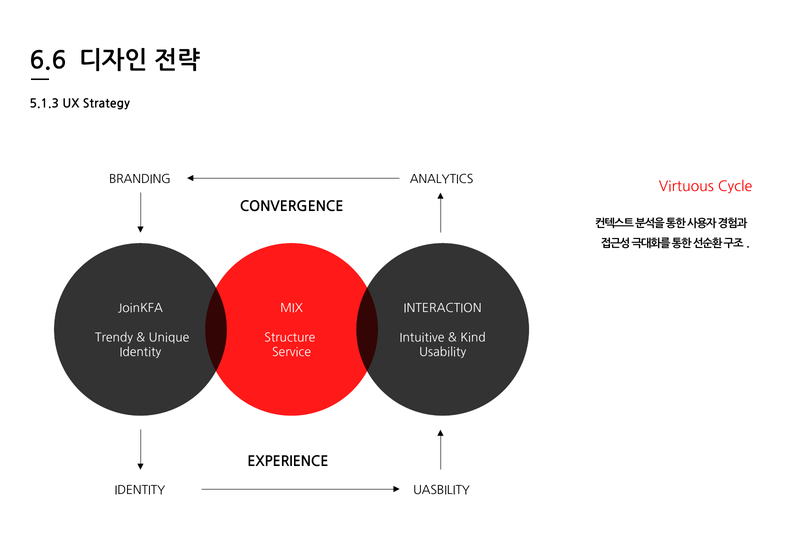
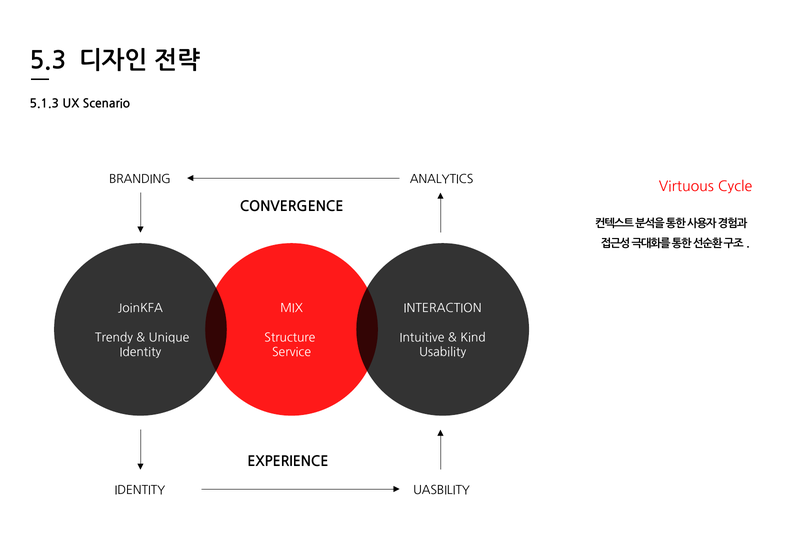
6.6: 6.6 -> 5.3 (48, 61)
Strategy: Strategy -> Scenario (106, 104)
